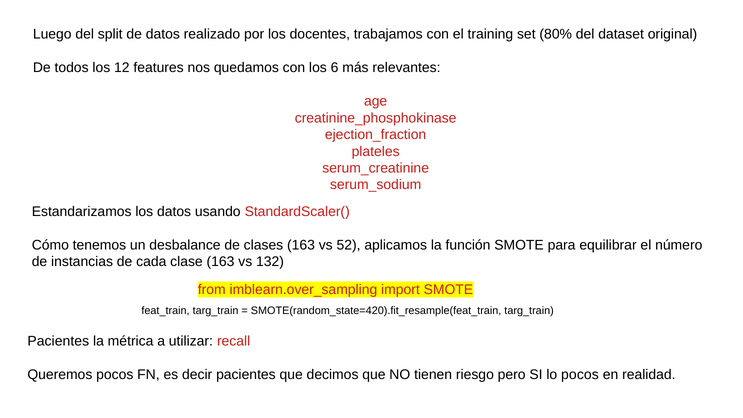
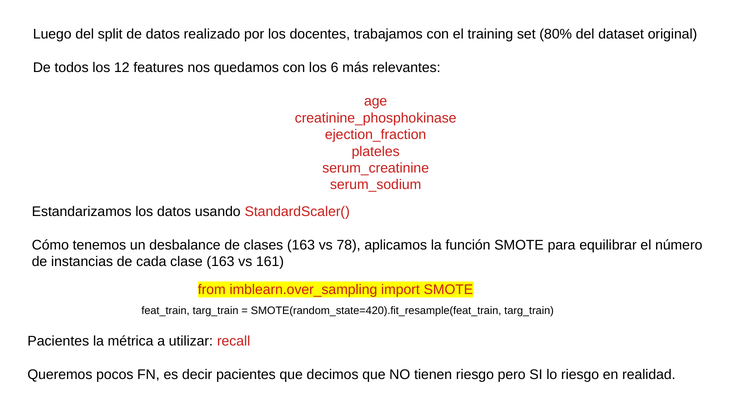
52: 52 -> 78 (349, 245)
132: 132 -> 161 (270, 262)
lo pocos: pocos -> riesgo (580, 374)
